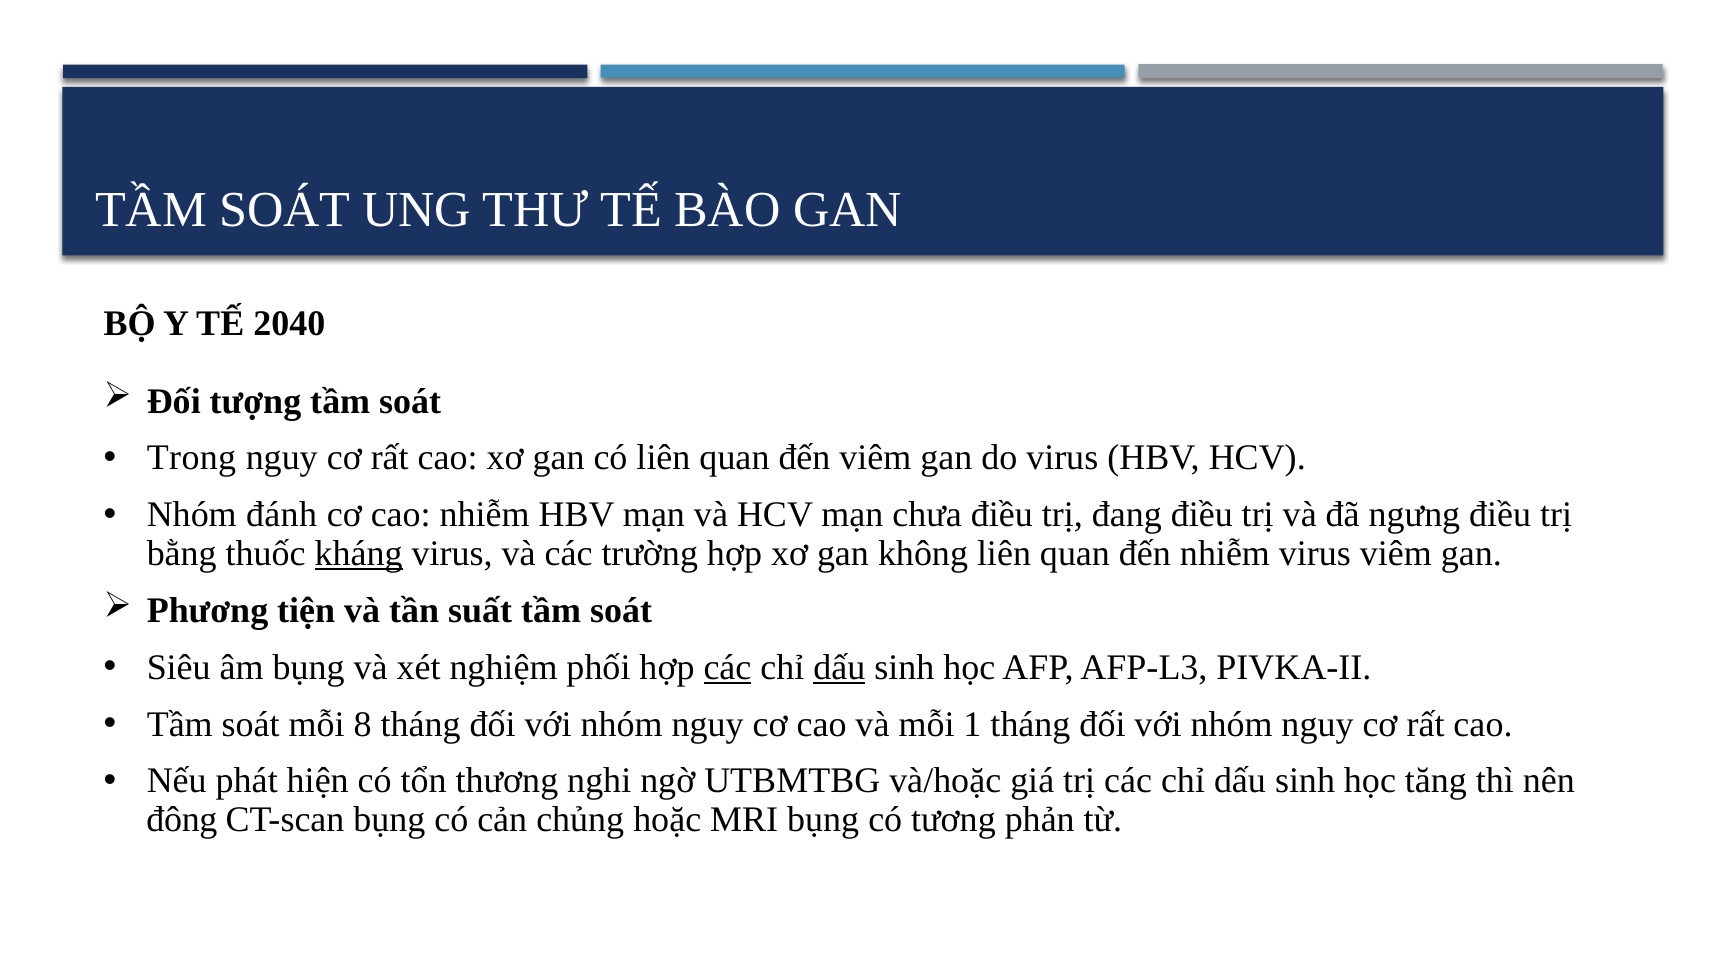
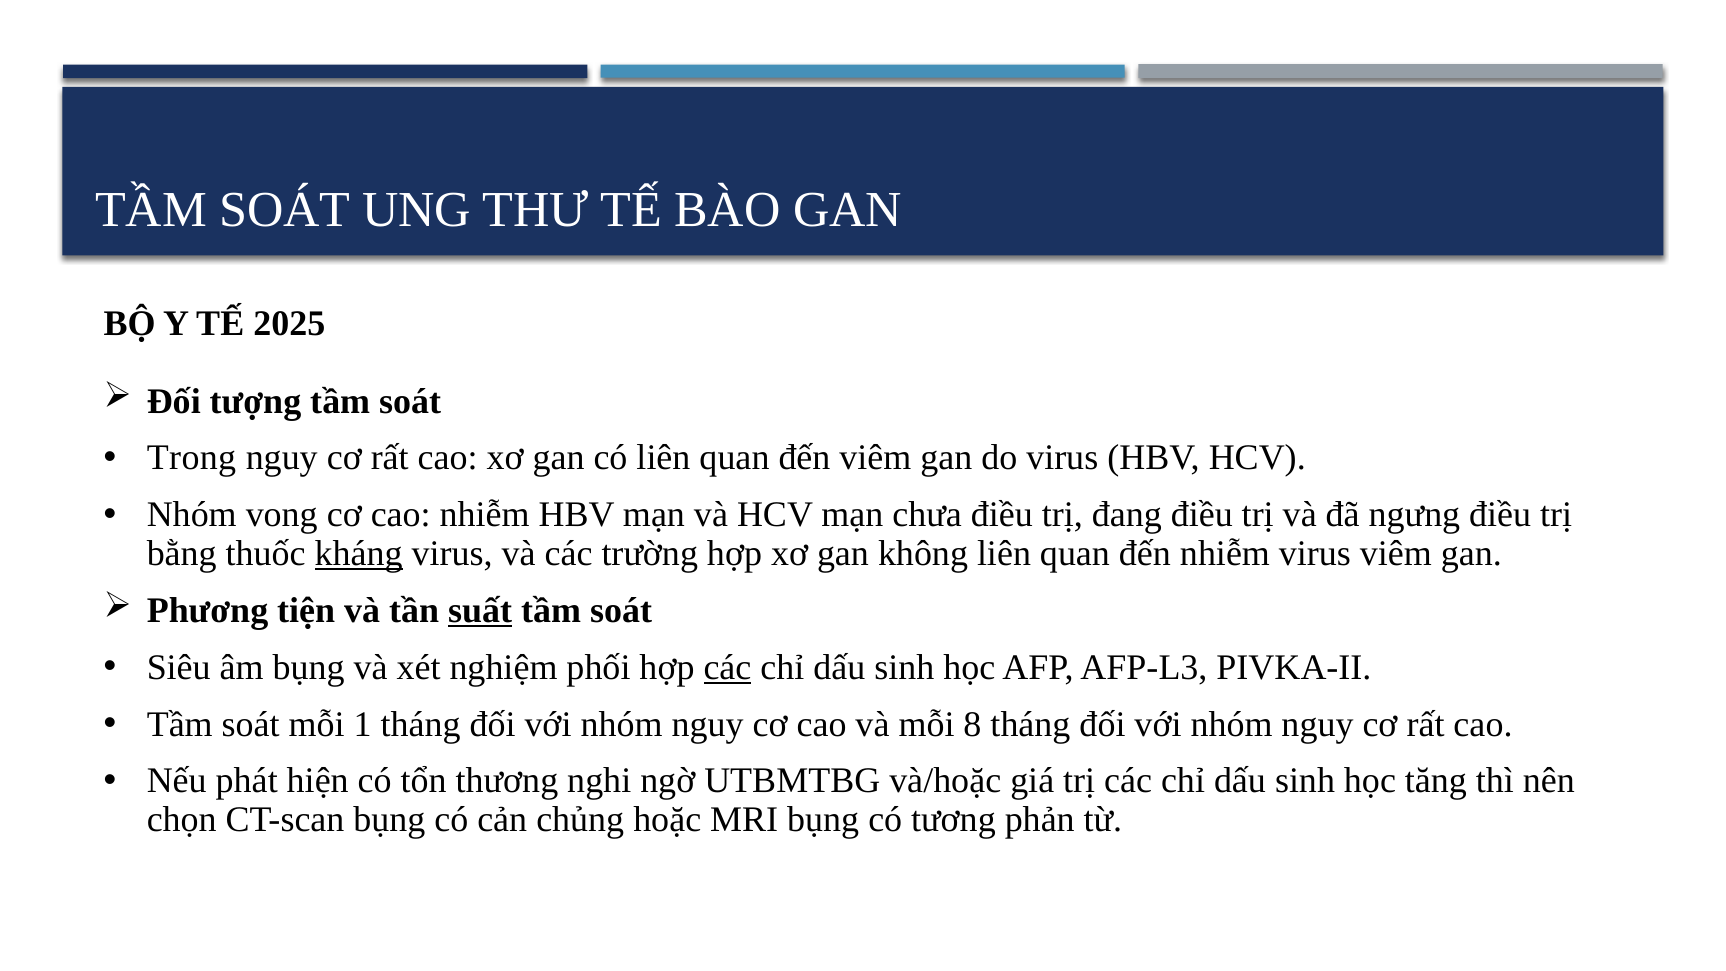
2040: 2040 -> 2025 (289, 324)
đánh: đánh -> vong (282, 515)
suất underline: none -> present (480, 610)
dấu underline: present -> none (839, 667)
8: 8 -> 1 (363, 724)
1: 1 -> 8 (972, 724)
đông: đông -> chọn (182, 820)
